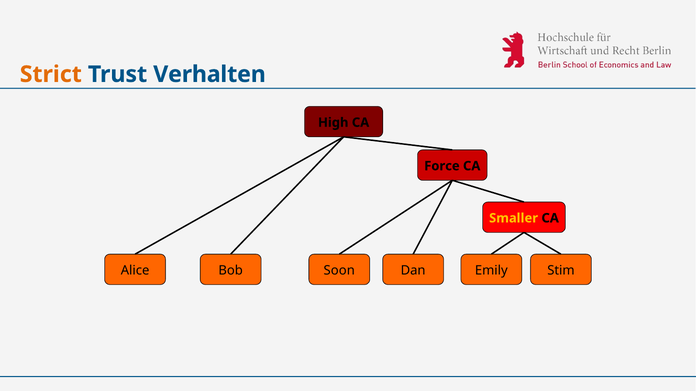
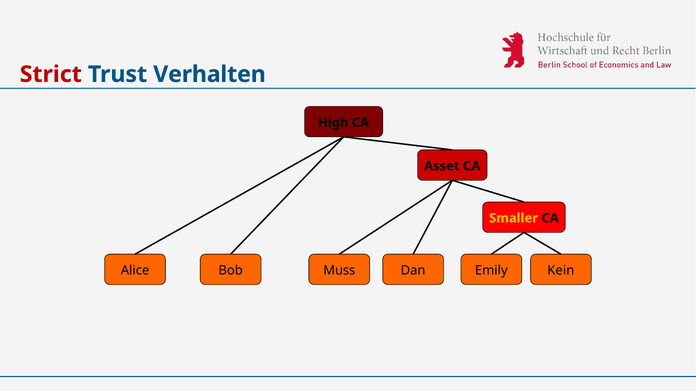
Strict colour: orange -> red (51, 74)
Force: Force -> Asset (442, 166)
Soon: Soon -> Muss (339, 270)
Stim: Stim -> Kein (561, 270)
